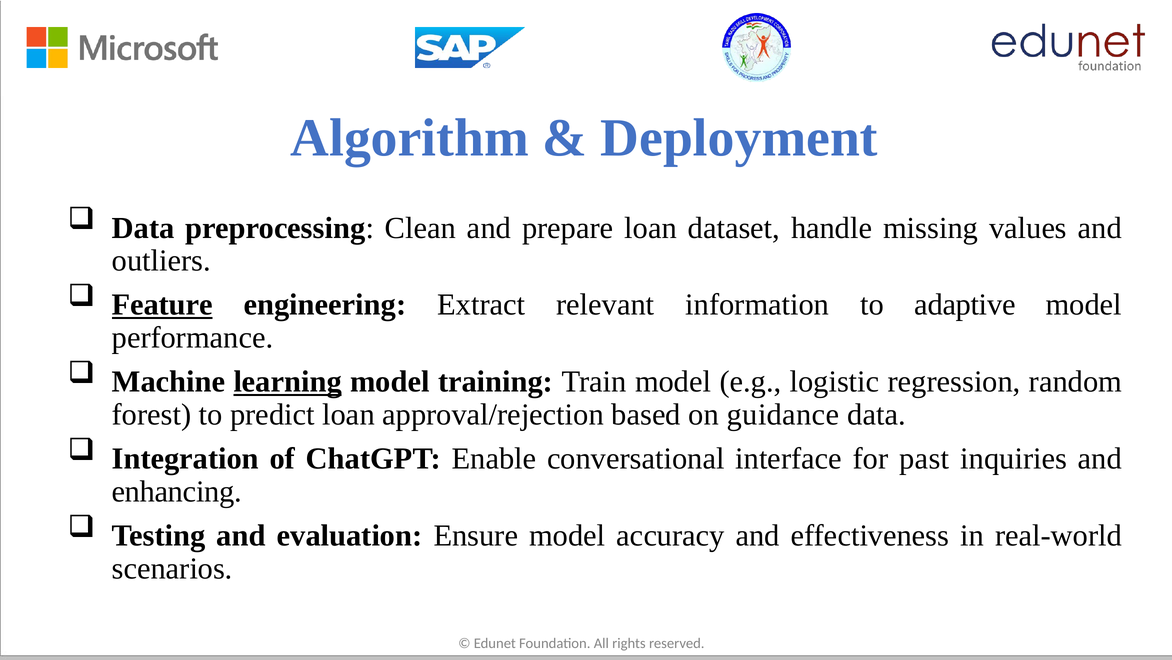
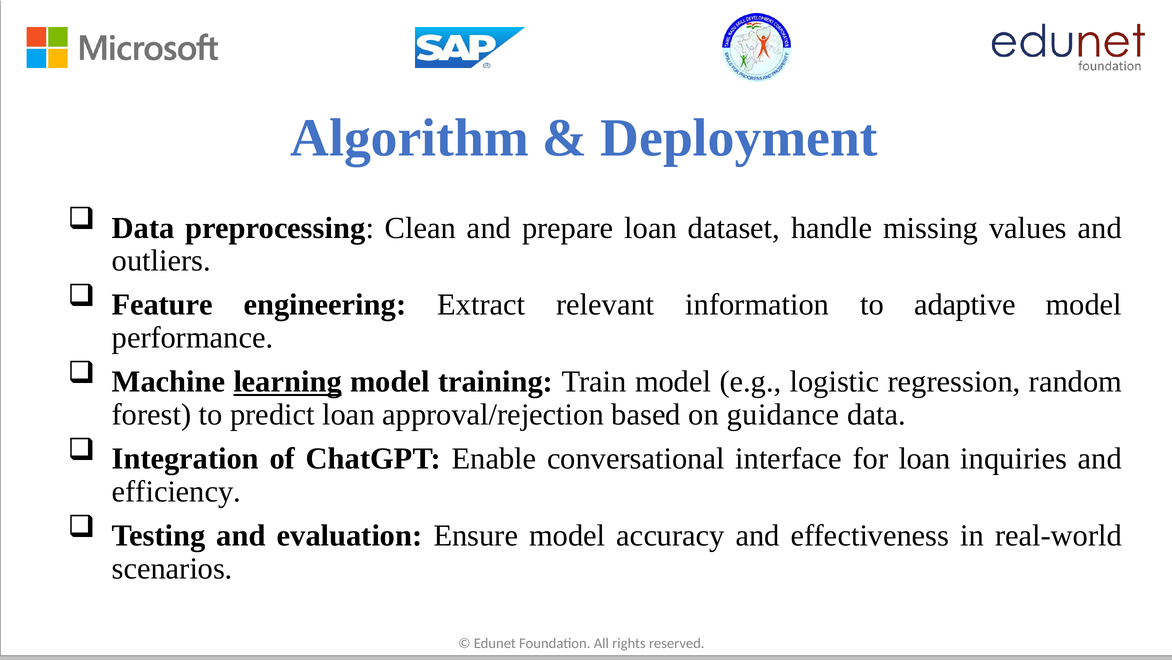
Feature underline: present -> none (162, 305)
for past: past -> loan (924, 458)
enhancing: enhancing -> efficiency (176, 491)
